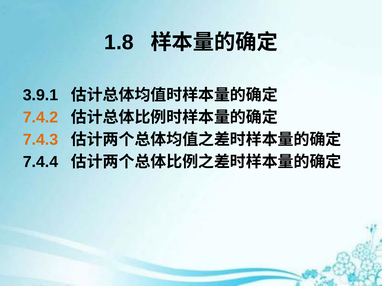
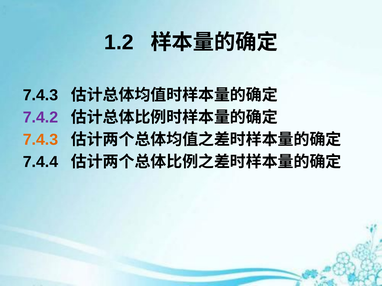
1.8: 1.8 -> 1.2 (119, 42)
3.9.1: 3.9.1 -> 7.4.3 (41, 95)
7.4.2 colour: orange -> purple (41, 118)
